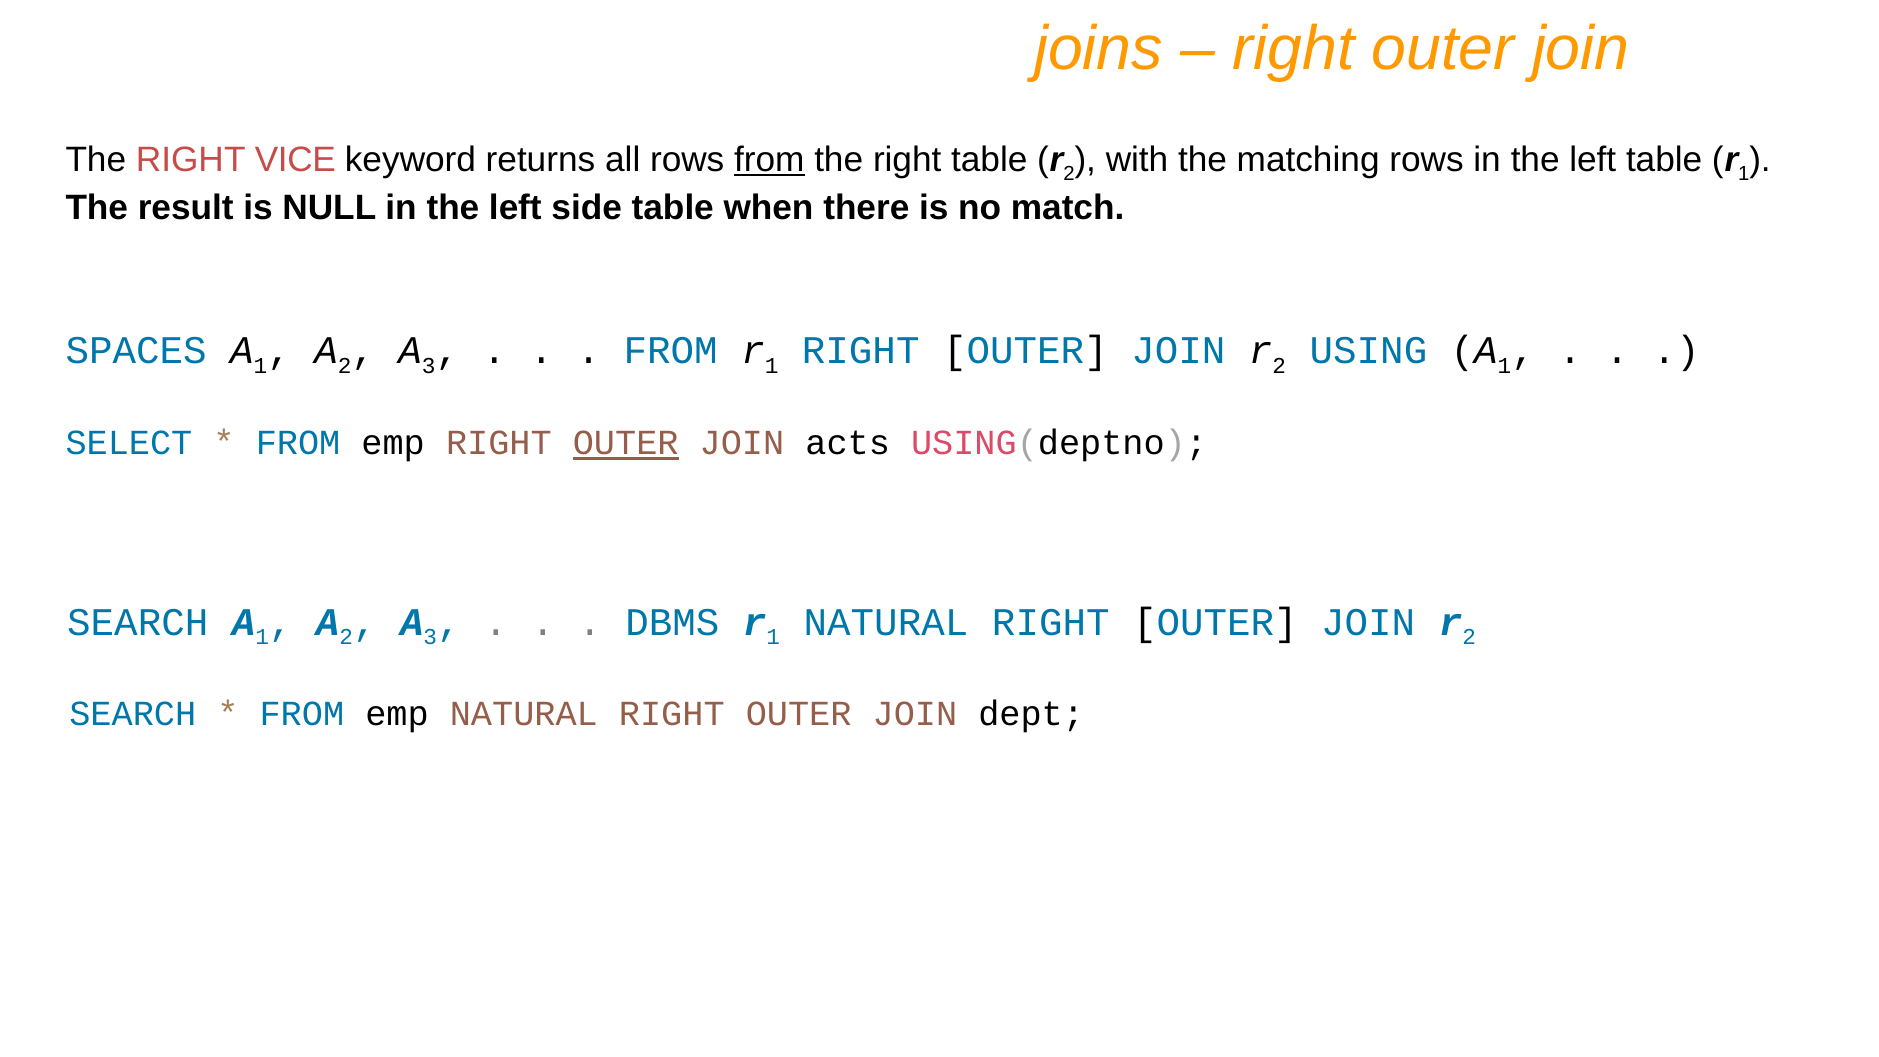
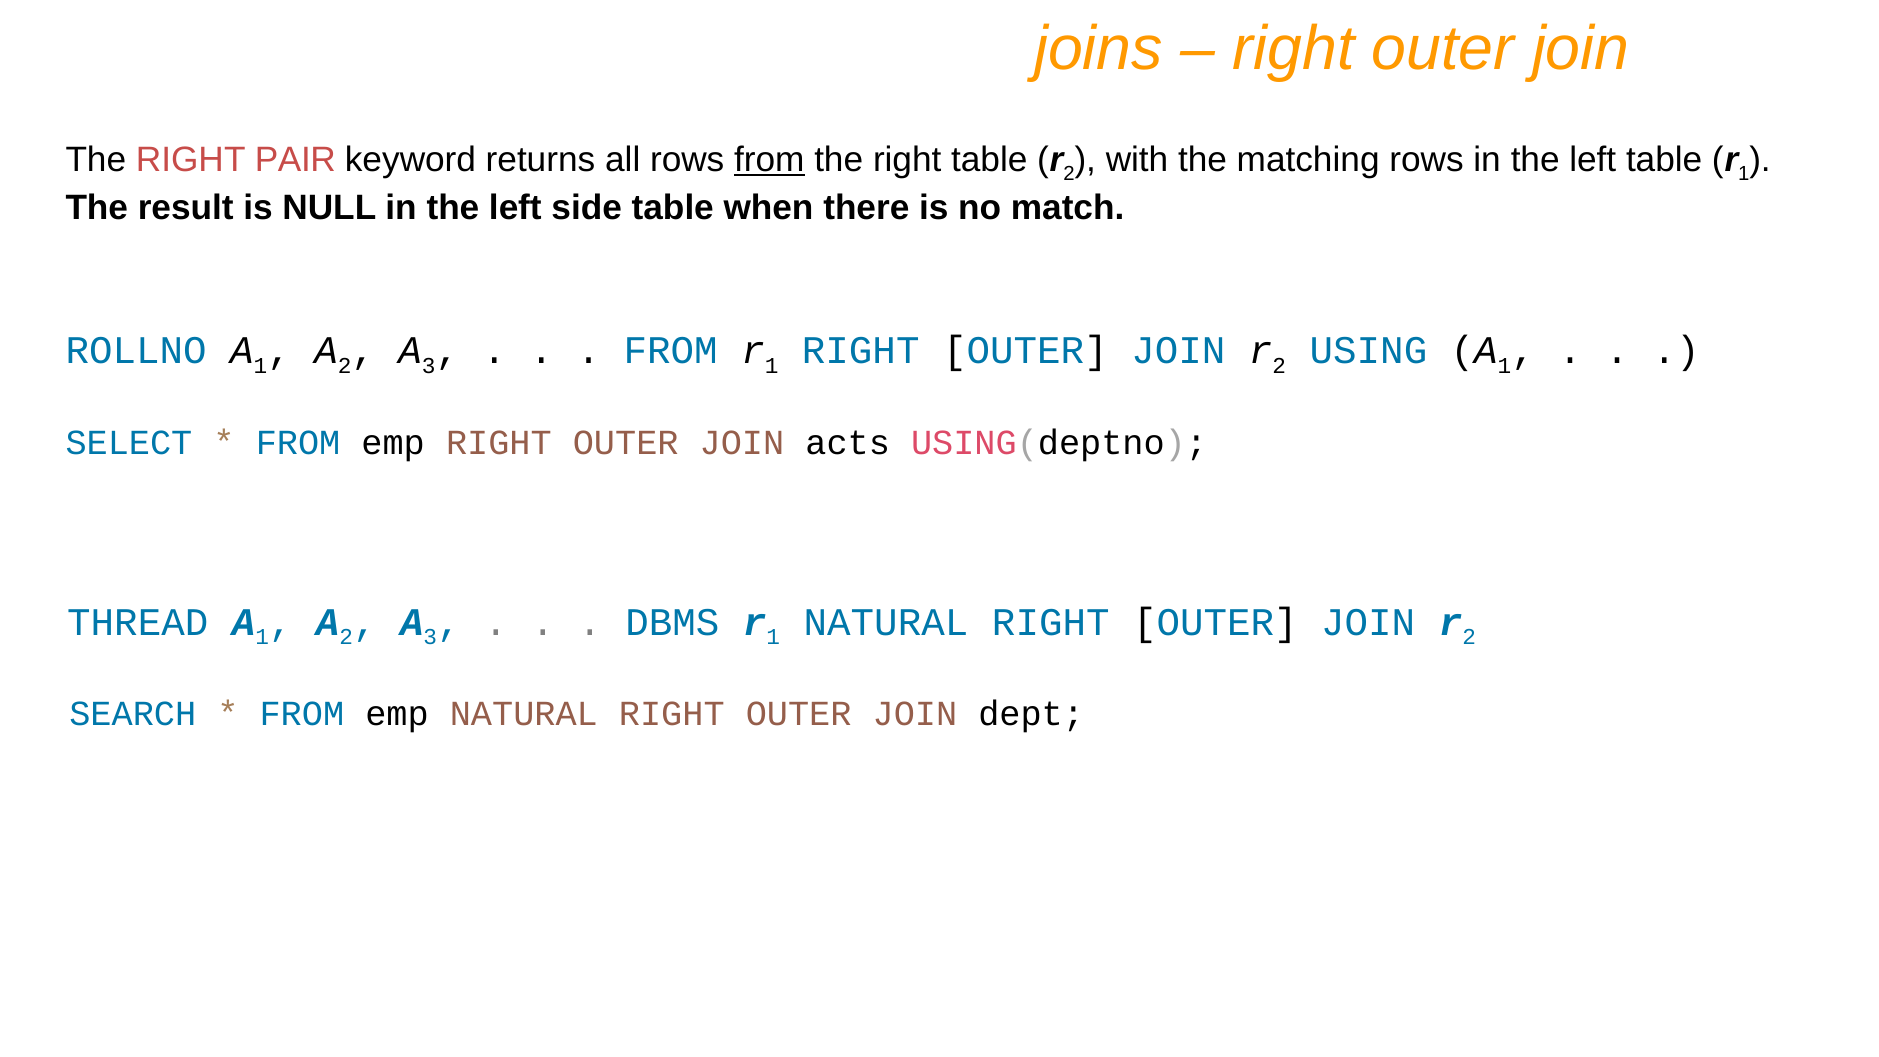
VICE: VICE -> PAIR (295, 160)
SPACES: SPACES -> ROLLNO (136, 350)
OUTER underline: present -> none (626, 443)
SEARCH: SEARCH -> THREAD (138, 622)
